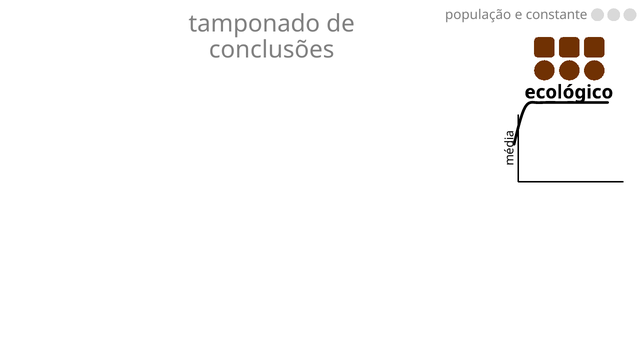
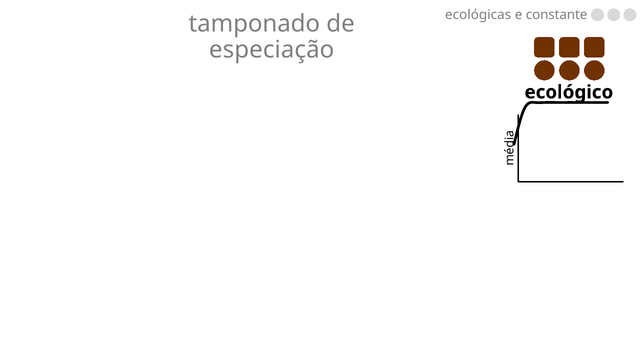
população: população -> ecológicas (478, 15)
conclusões: conclusões -> especiação (272, 50)
